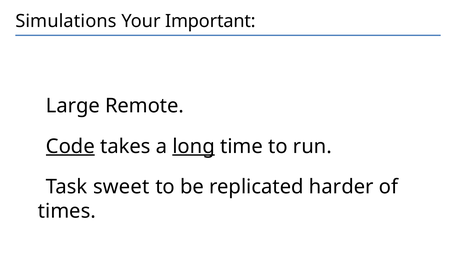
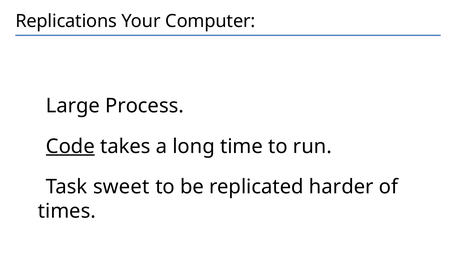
Simulations: Simulations -> Replications (66, 21)
Important: Important -> Computer (210, 21)
Remote: Remote -> Process (144, 106)
long underline: present -> none (194, 146)
